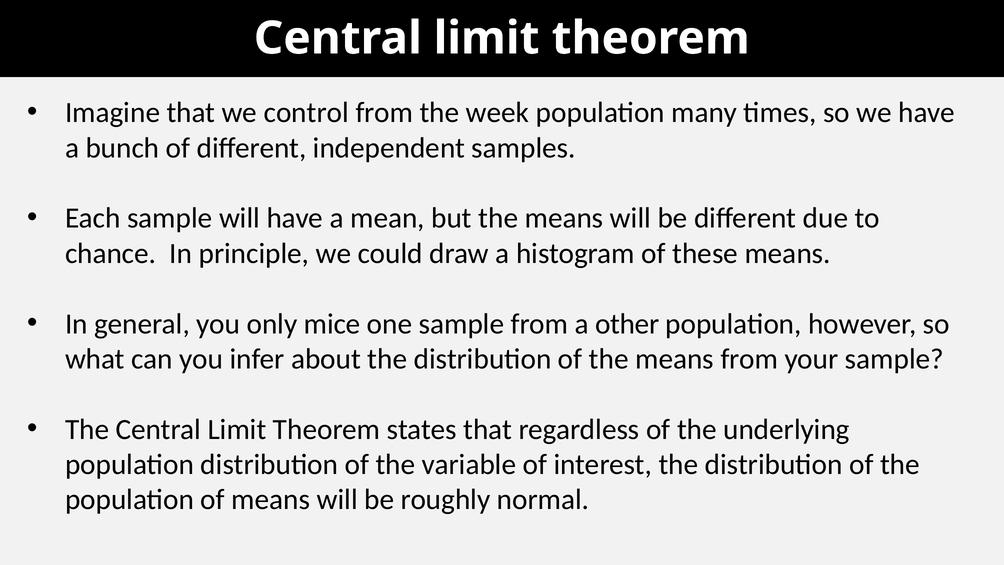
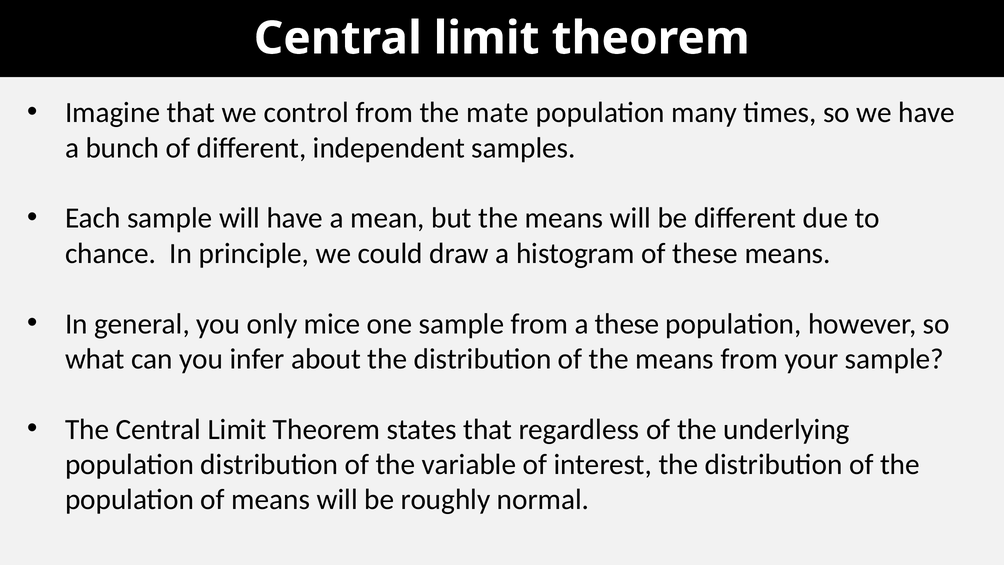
week: week -> mate (497, 113)
a other: other -> these (627, 324)
